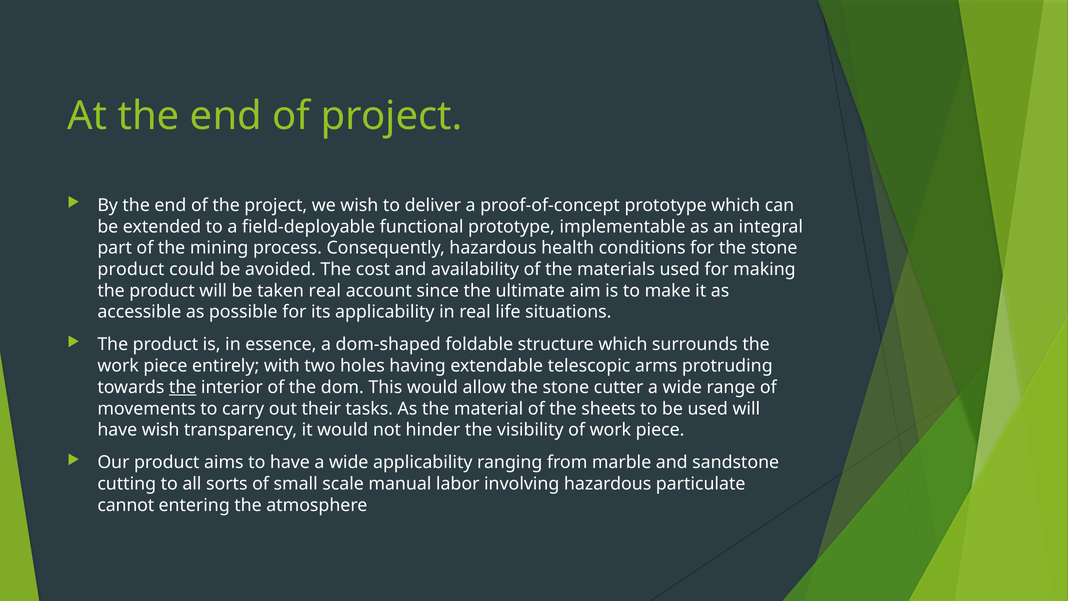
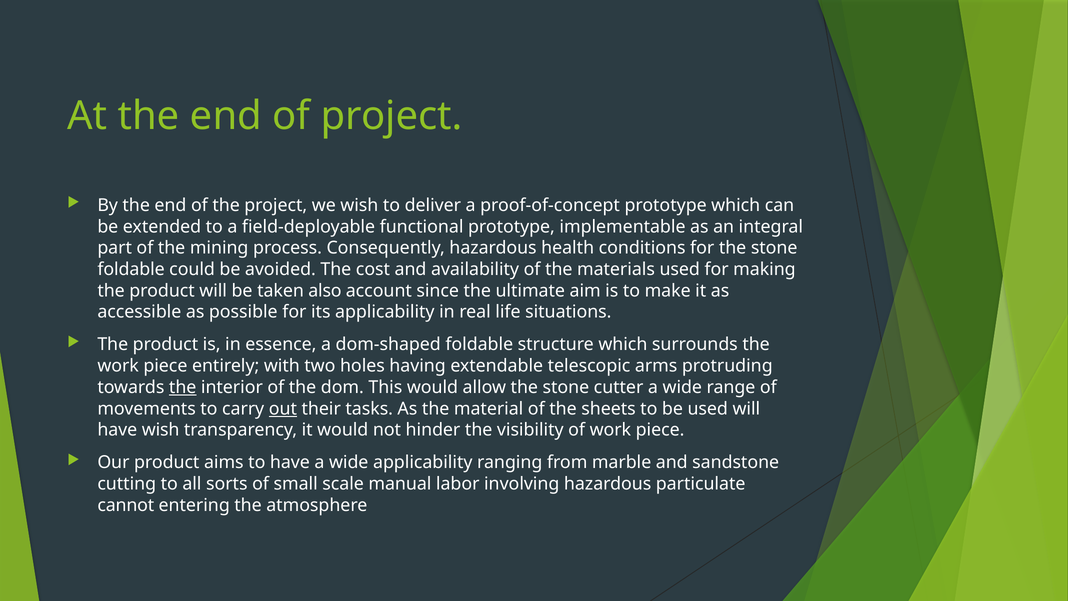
product: product -> foldable (131, 269)
taken real: real -> also (325, 291)
out underline: none -> present (283, 408)
